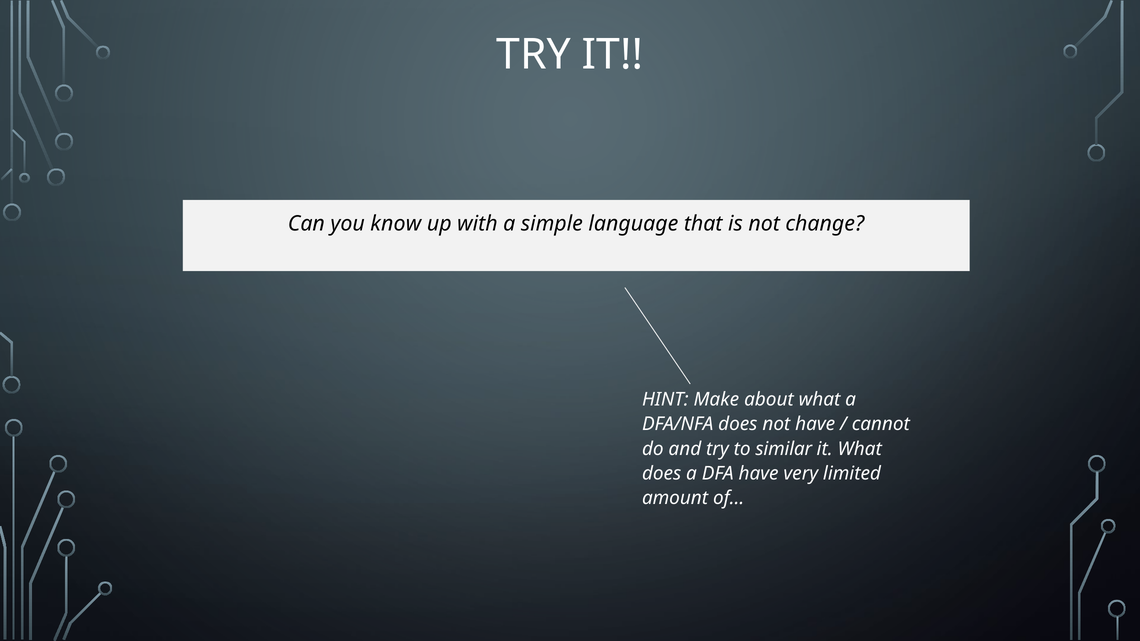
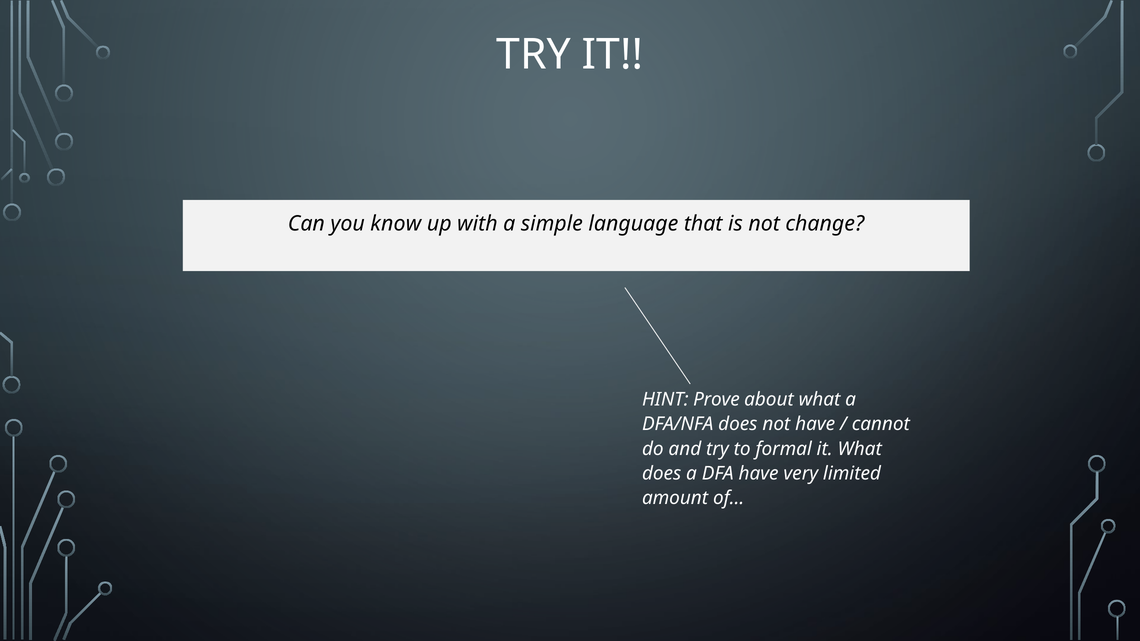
Make: Make -> Prove (716, 400)
similar: similar -> formal (784, 449)
